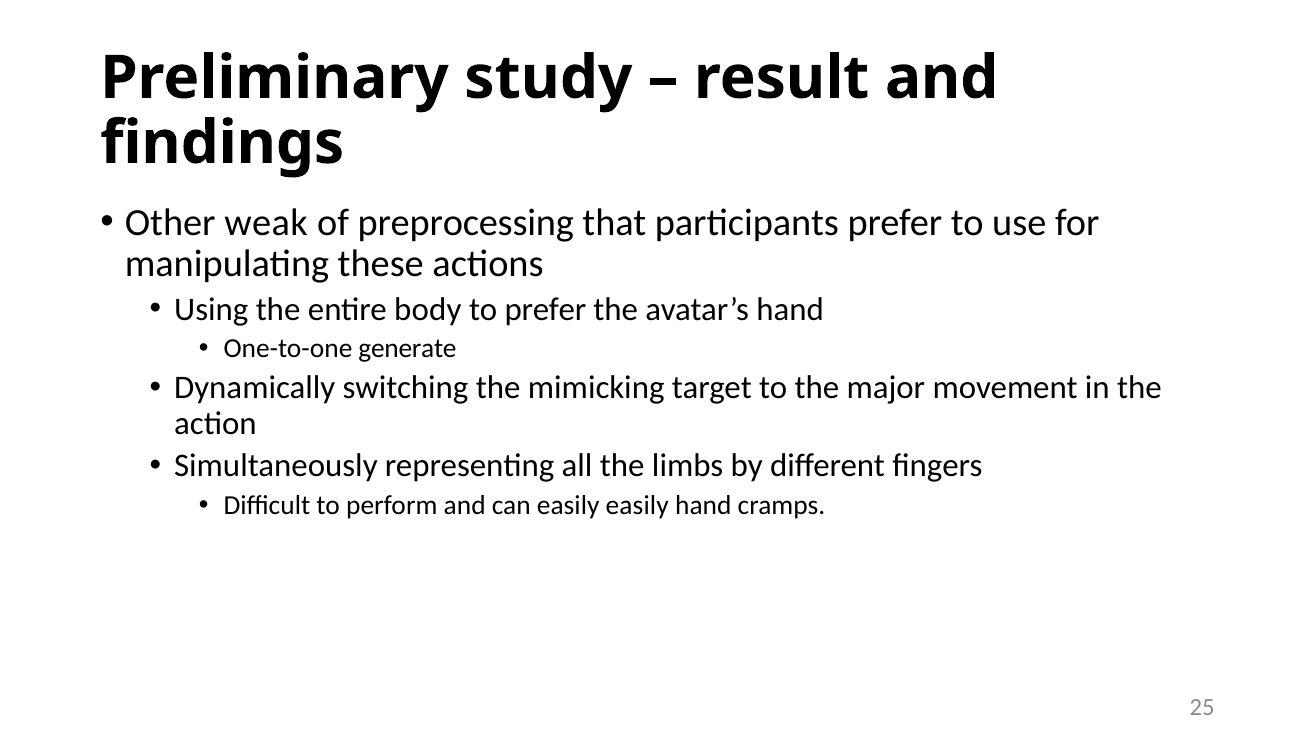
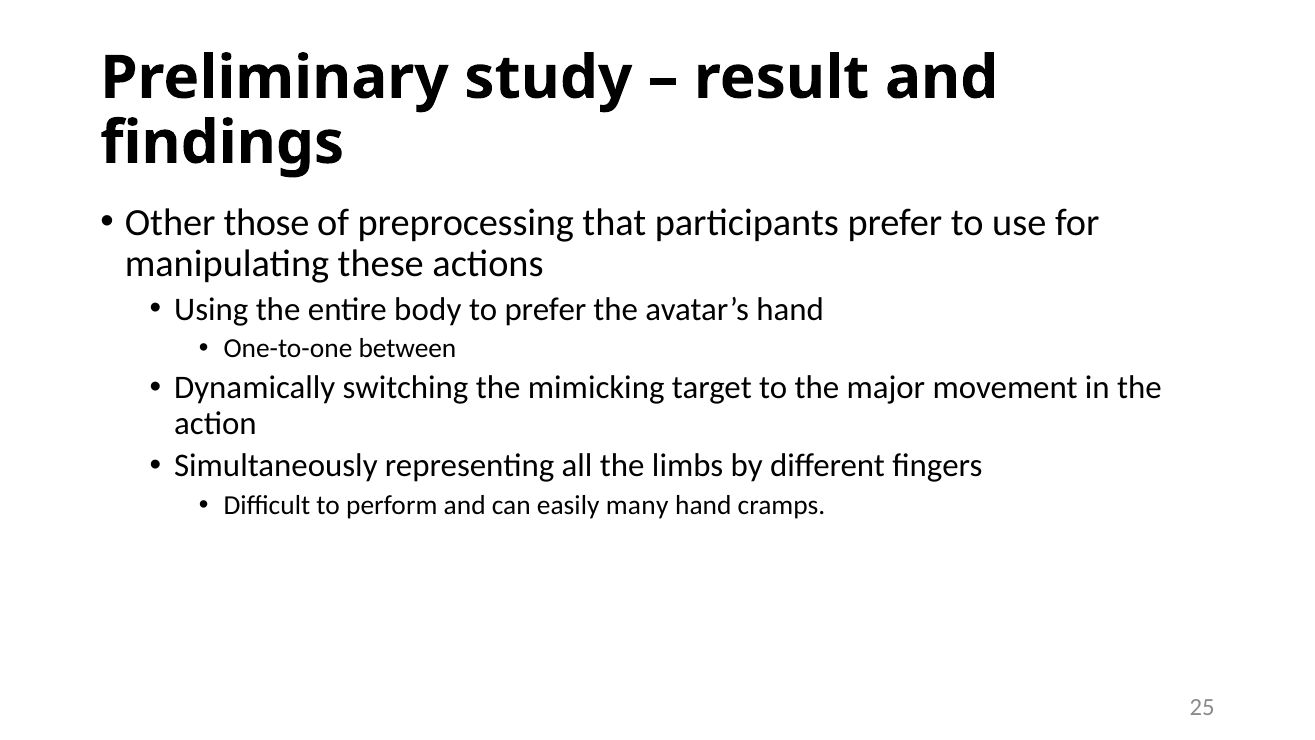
weak: weak -> those (267, 222)
generate: generate -> between (407, 348)
easily easily: easily -> many (637, 505)
